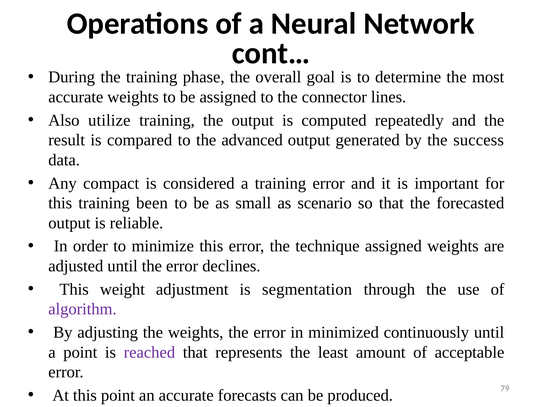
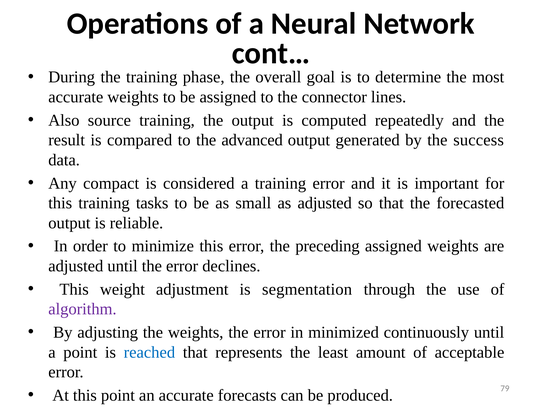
utilize: utilize -> source (109, 120)
been: been -> tasks (152, 203)
as scenario: scenario -> adjusted (325, 203)
technique: technique -> preceding (327, 246)
reached colour: purple -> blue (149, 352)
